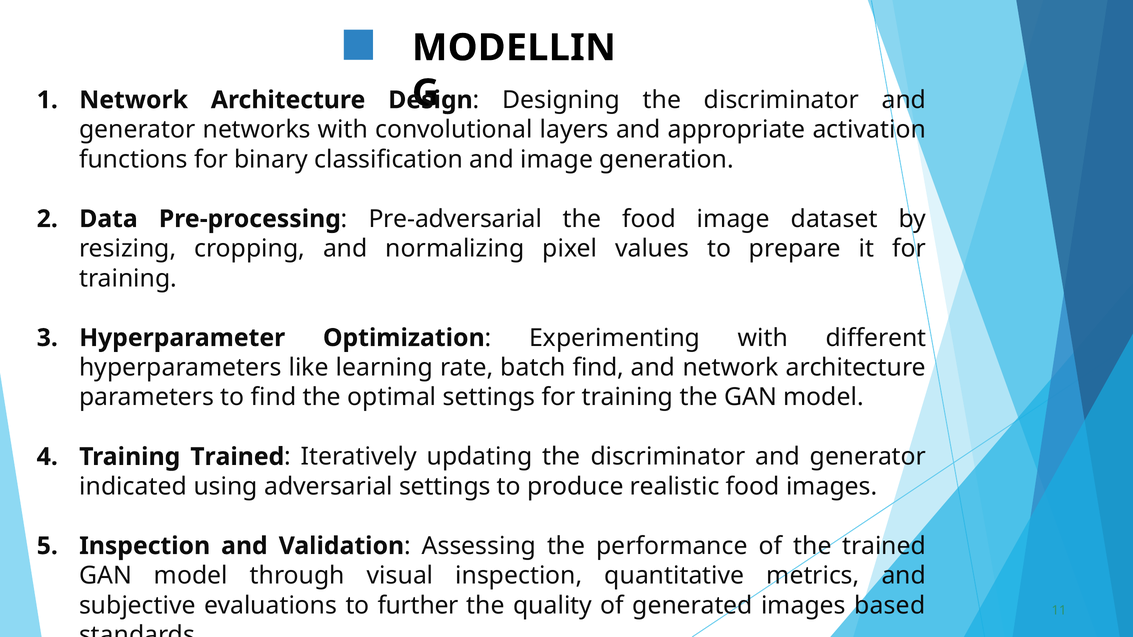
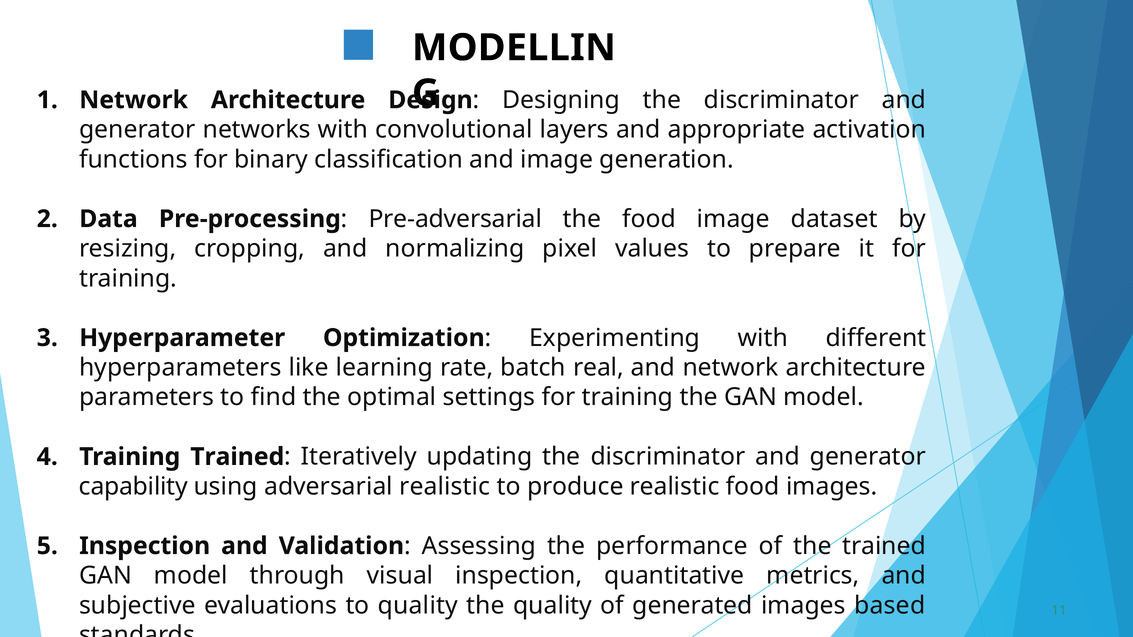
batch find: find -> real (598, 368)
indicated: indicated -> capability (133, 487)
adversarial settings: settings -> realistic (445, 487)
to further: further -> quality (418, 606)
